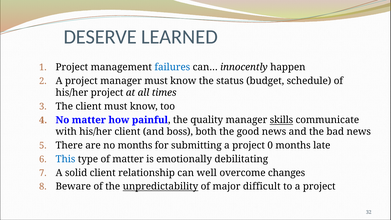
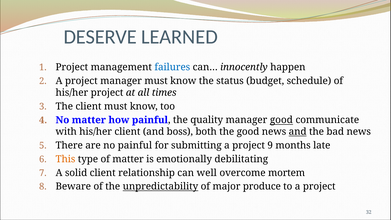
manager skills: skills -> good (281, 120)
and underline: none -> present (298, 132)
no months: months -> painful (135, 145)
0: 0 -> 9 (270, 145)
This colour: blue -> orange (65, 159)
changes: changes -> mortem (287, 173)
difficult: difficult -> produce (262, 186)
